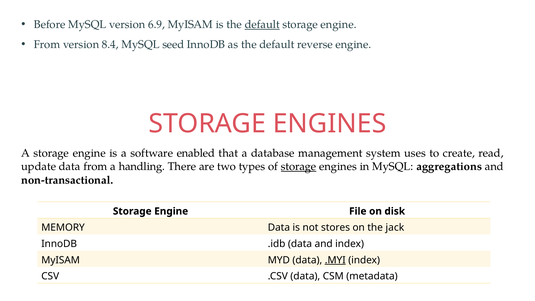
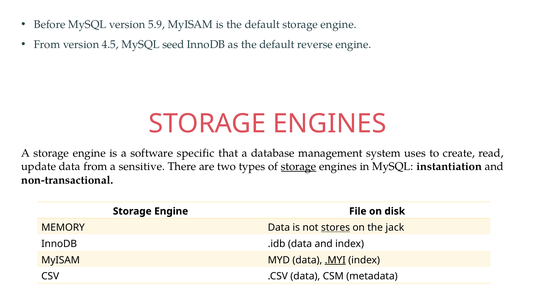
6.9: 6.9 -> 5.9 (157, 24)
default underline: present -> none (262, 24)
8.4: 8.4 -> 4.5 (110, 45)
enabled: enabled -> specific (196, 153)
handling: handling -> sensitive (142, 167)
aggregations: aggregations -> instantiation (449, 167)
stores underline: none -> present (336, 227)
